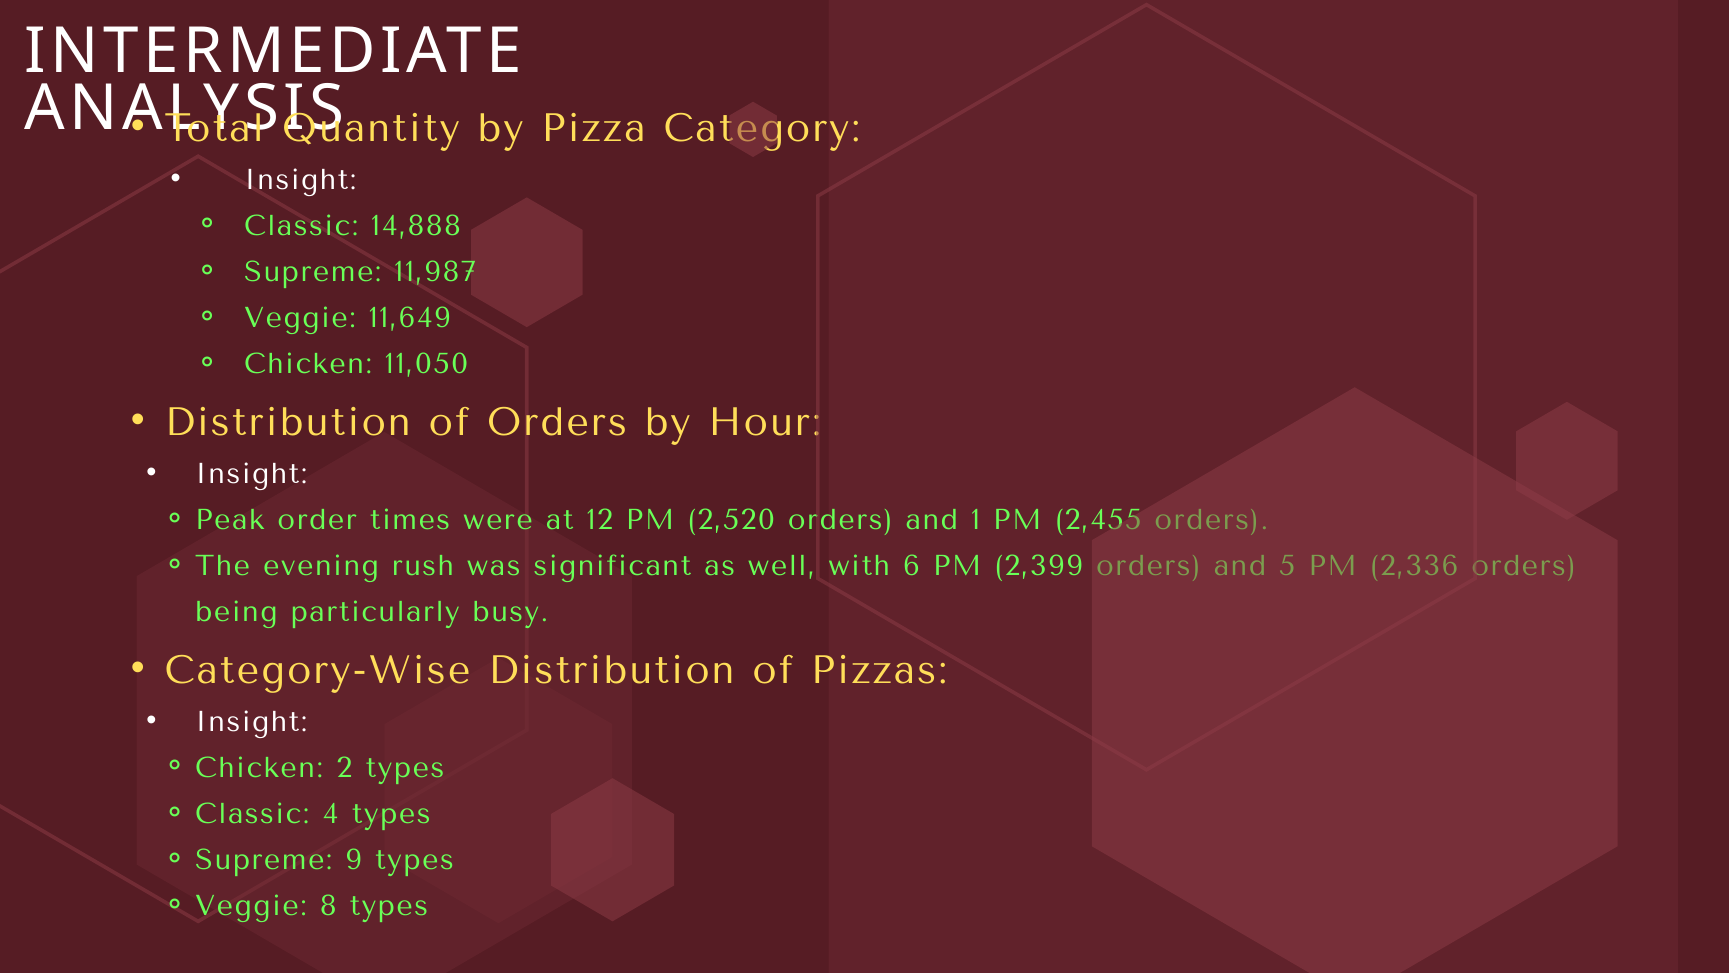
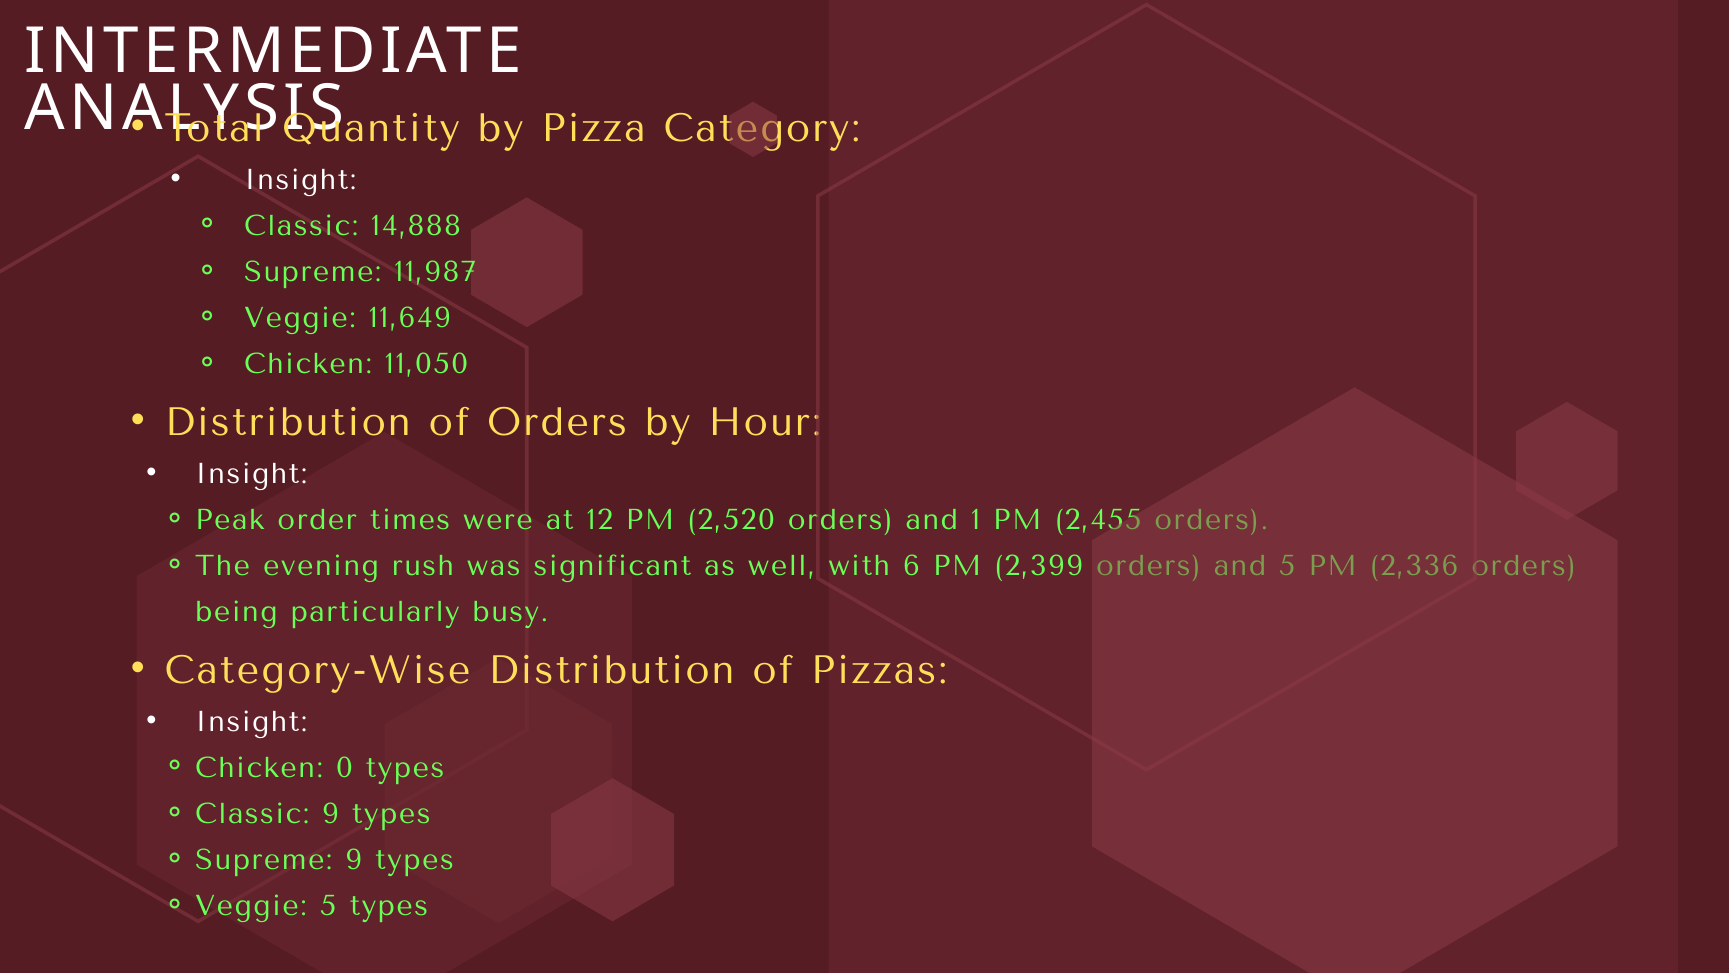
2: 2 -> 0 (345, 768)
Classic 4: 4 -> 9 (331, 814)
Veggie 8: 8 -> 5 (328, 906)
